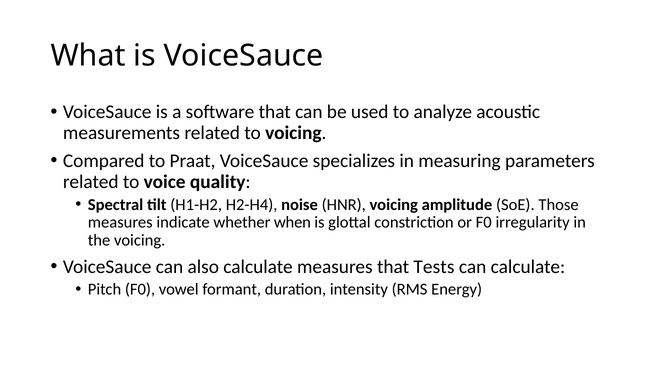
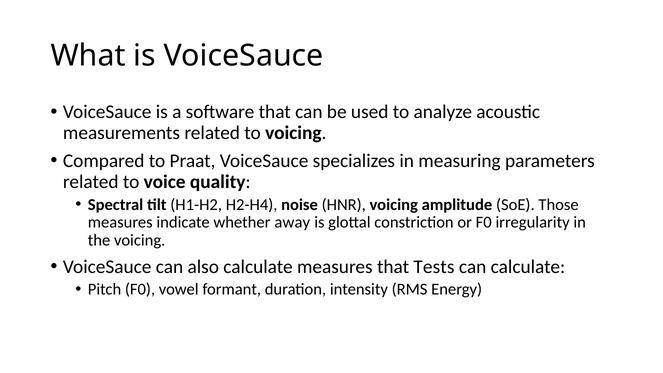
when: when -> away (292, 222)
